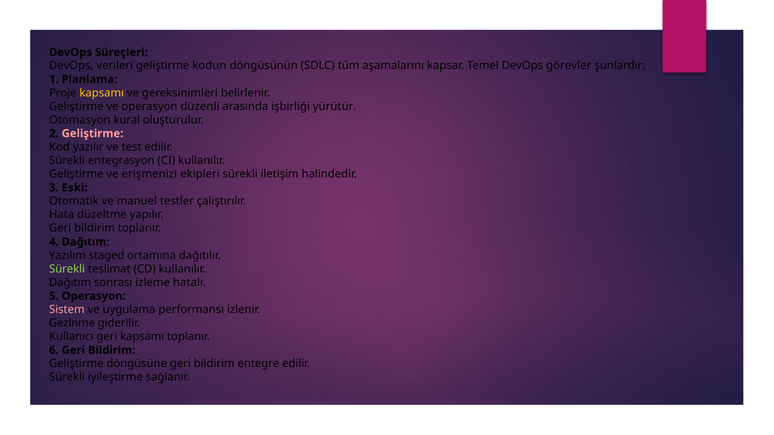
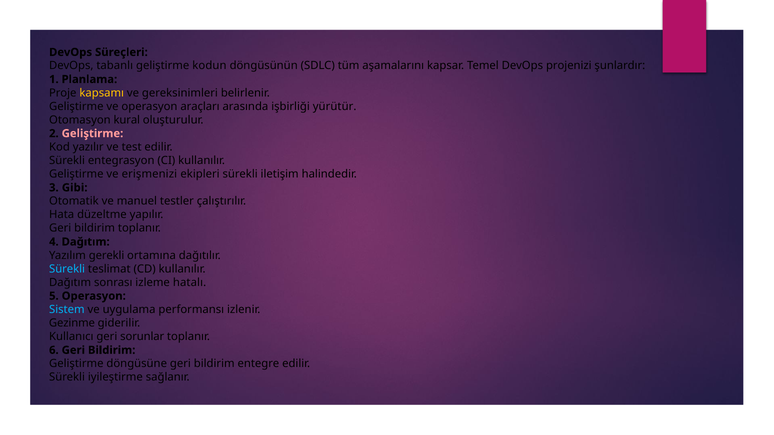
verileri: verileri -> tabanlı (115, 66)
görevler: görevler -> projenizi (569, 66)
düzenli: düzenli -> araçları (200, 106)
Eski: Eski -> Gibi (75, 188)
staged: staged -> gerekli (107, 256)
Sürekli colour: light green -> light blue (67, 269)
Sistem colour: pink -> light blue (67, 310)
geri kapsamı: kapsamı -> sorunlar (142, 337)
